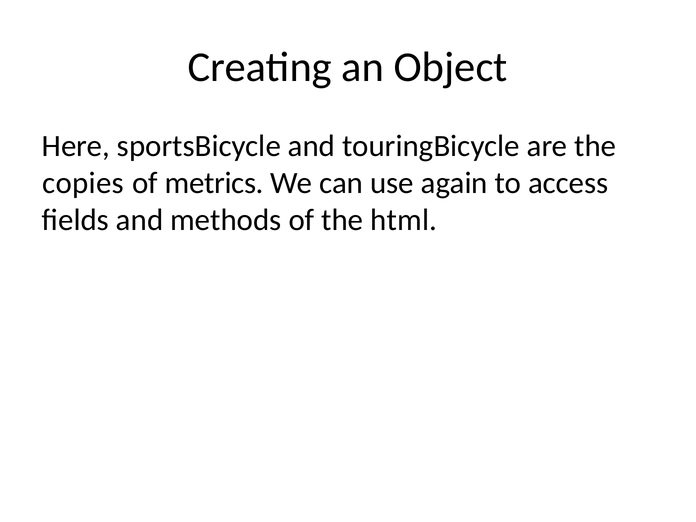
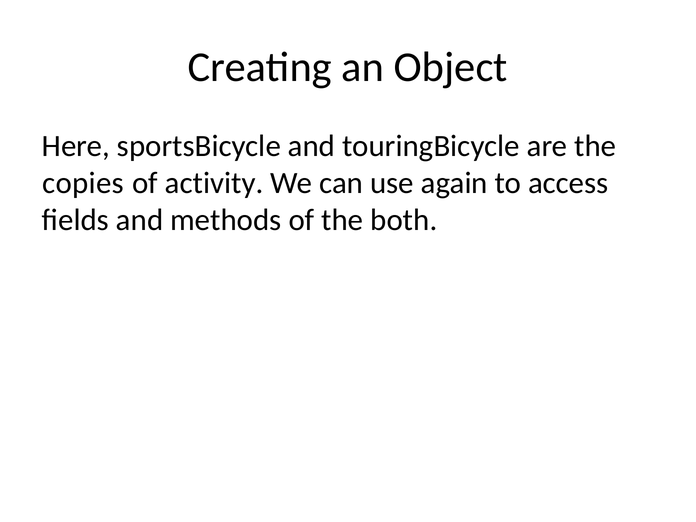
metrics: metrics -> activity (214, 183)
html: html -> both (404, 220)
